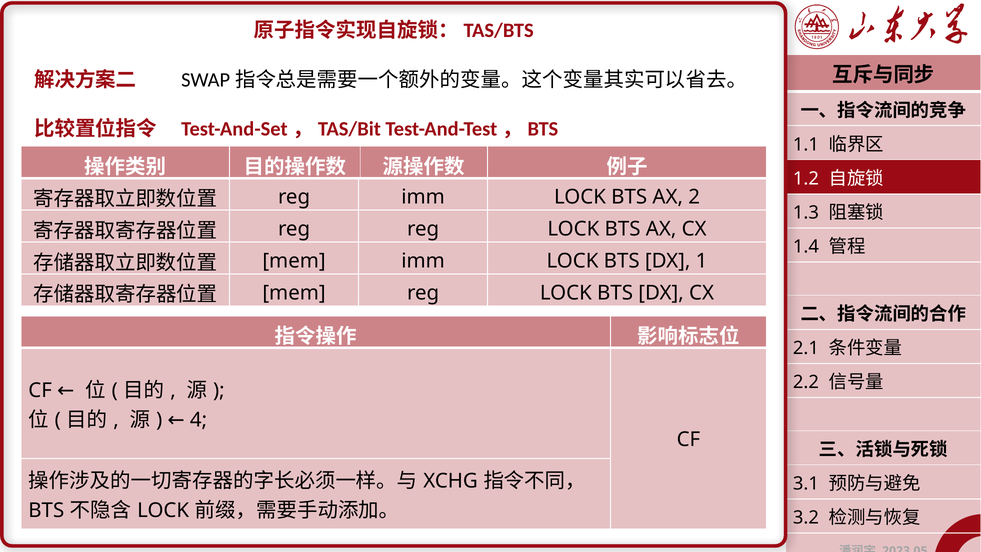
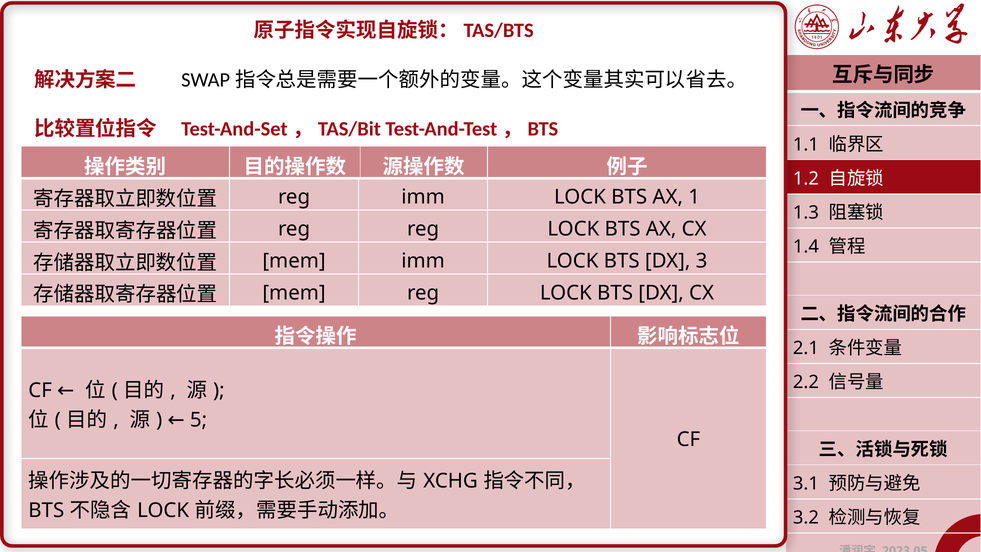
2: 2 -> 1 (694, 197)
1: 1 -> 3 (702, 261)
4: 4 -> 5 (199, 420)
